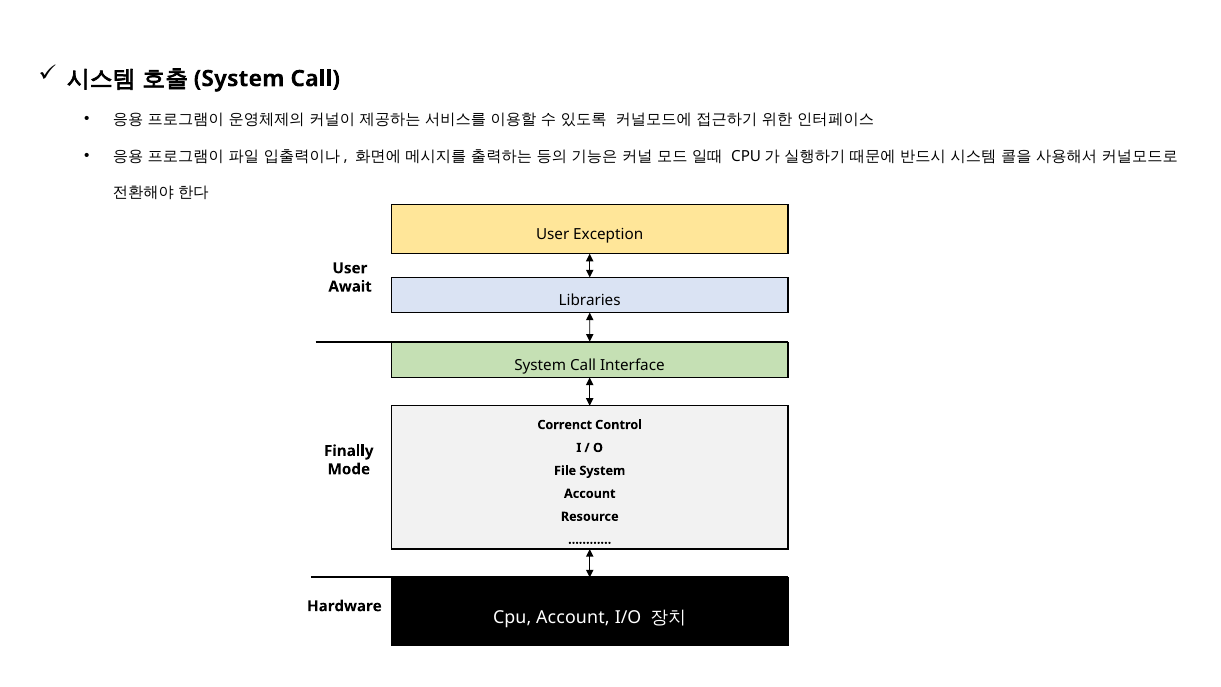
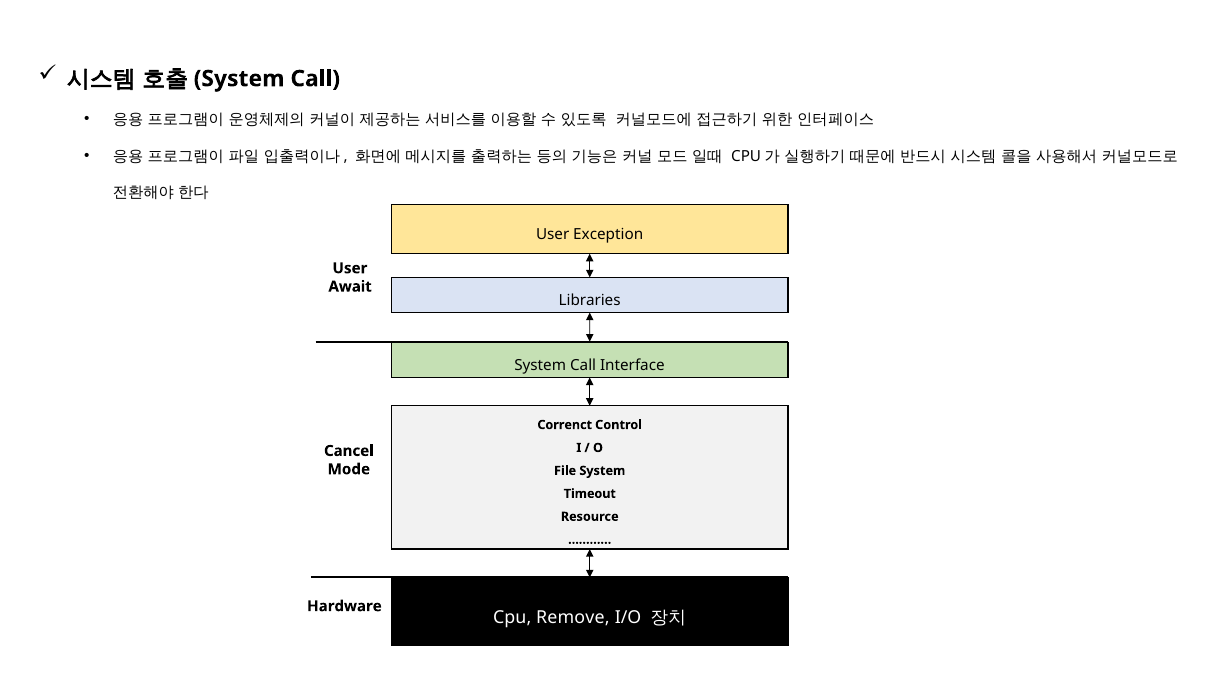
Finally: Finally -> Cancel (349, 451)
Account: Account -> Timeout (590, 494)
Cpu Account: Account -> Remove (573, 618)
